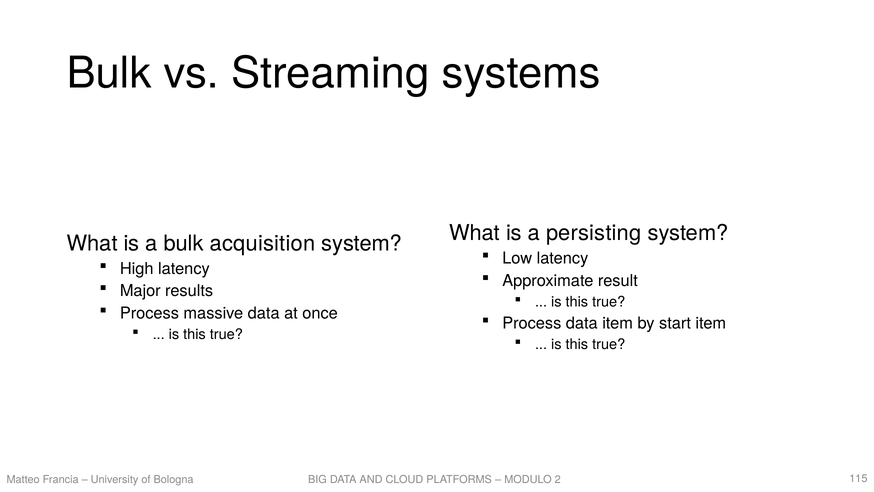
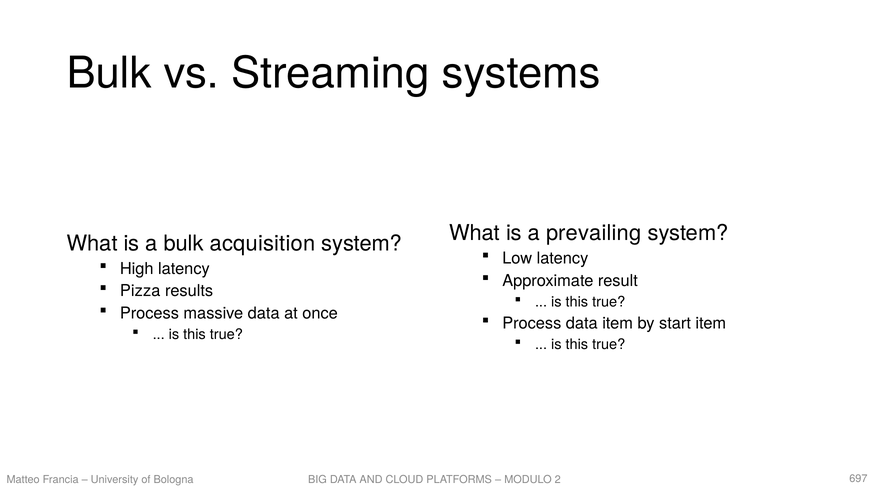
persisting: persisting -> prevailing (594, 233)
Major: Major -> Pizza (140, 291)
115: 115 -> 697 (858, 478)
